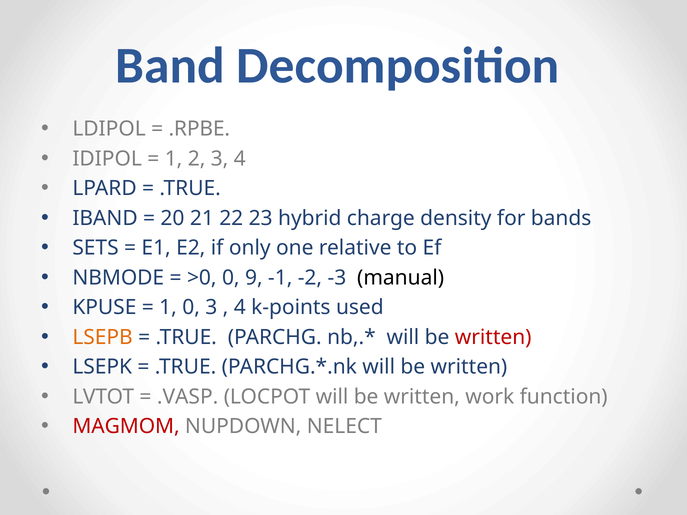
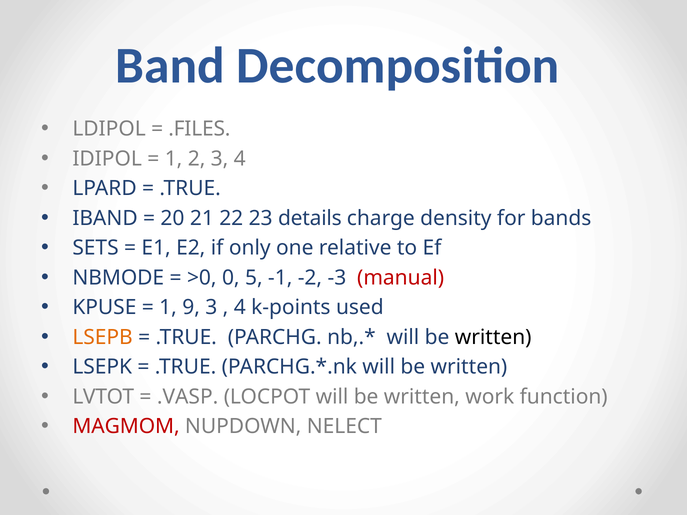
.RPBE: .RPBE -> .FILES (199, 129)
hybrid: hybrid -> details (310, 218)
9: 9 -> 5 (254, 278)
manual colour: black -> red (401, 278)
1 0: 0 -> 9 (191, 308)
written colour: red -> black (493, 337)
